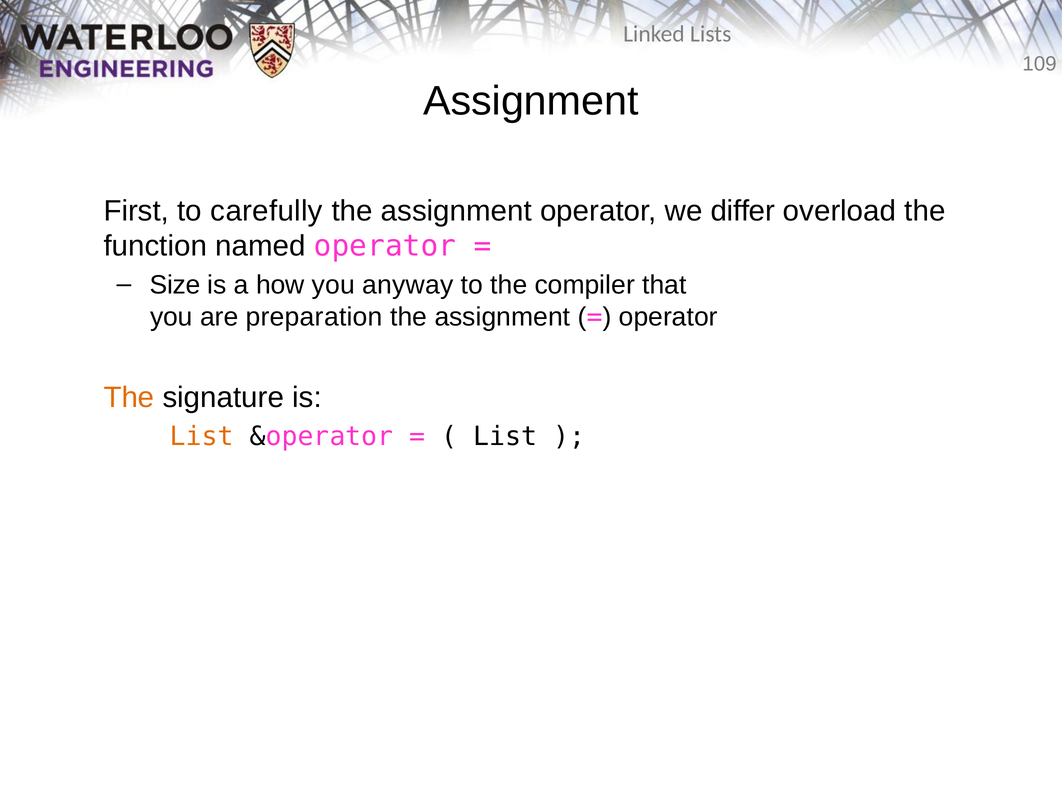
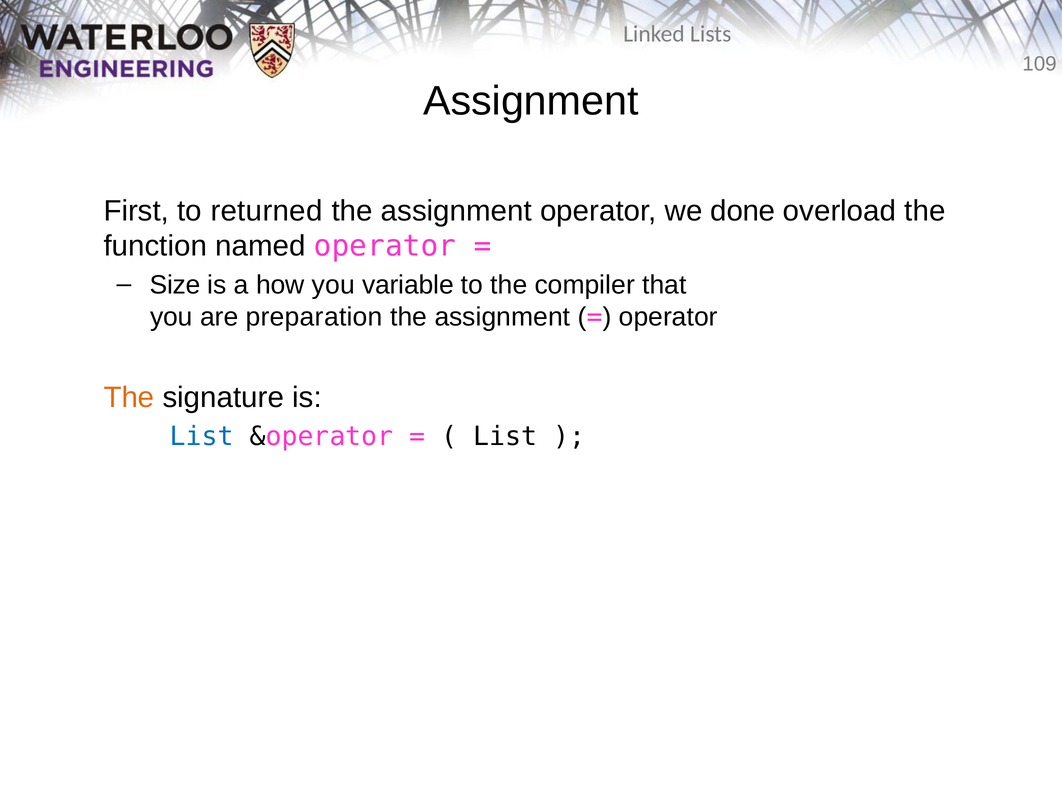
carefully: carefully -> returned (267, 211)
differ: differ -> done (743, 211)
anyway: anyway -> variable (408, 285)
List colour: orange -> blue (202, 437)
